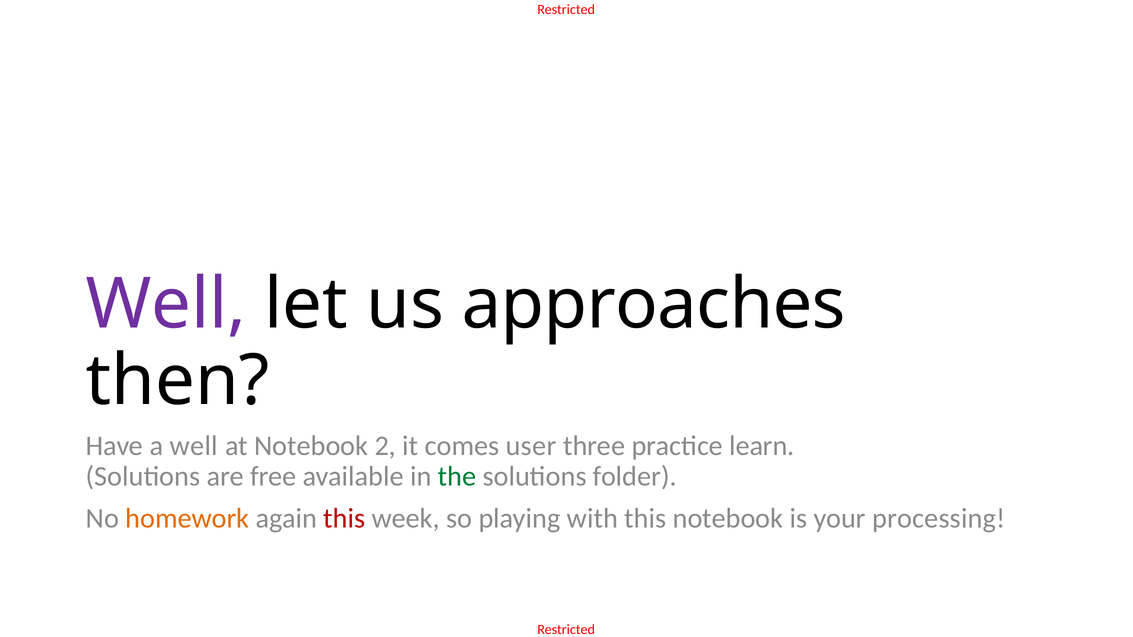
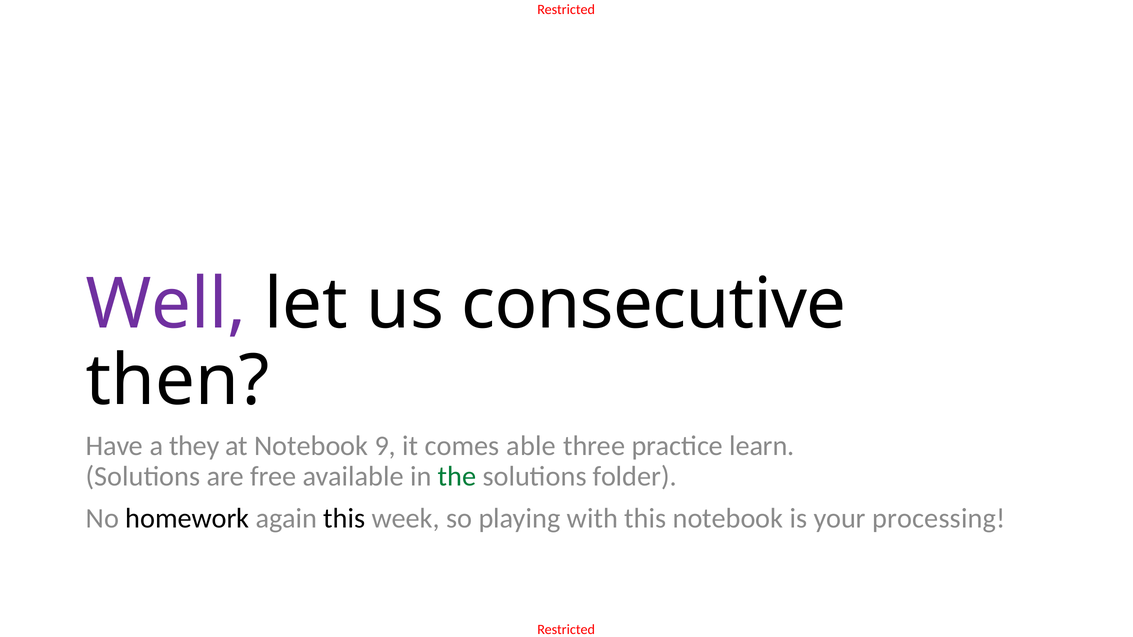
approaches: approaches -> consecutive (654, 305)
a well: well -> they (194, 446)
2: 2 -> 9 (385, 446)
user: user -> able (531, 446)
homework colour: orange -> black (187, 519)
this colour: red -> black (344, 519)
